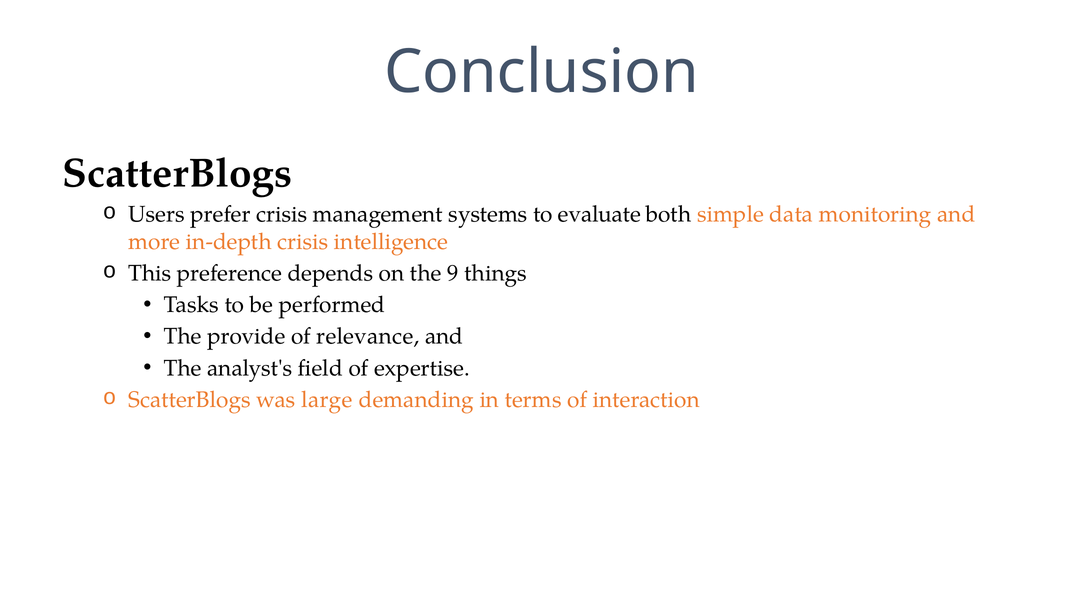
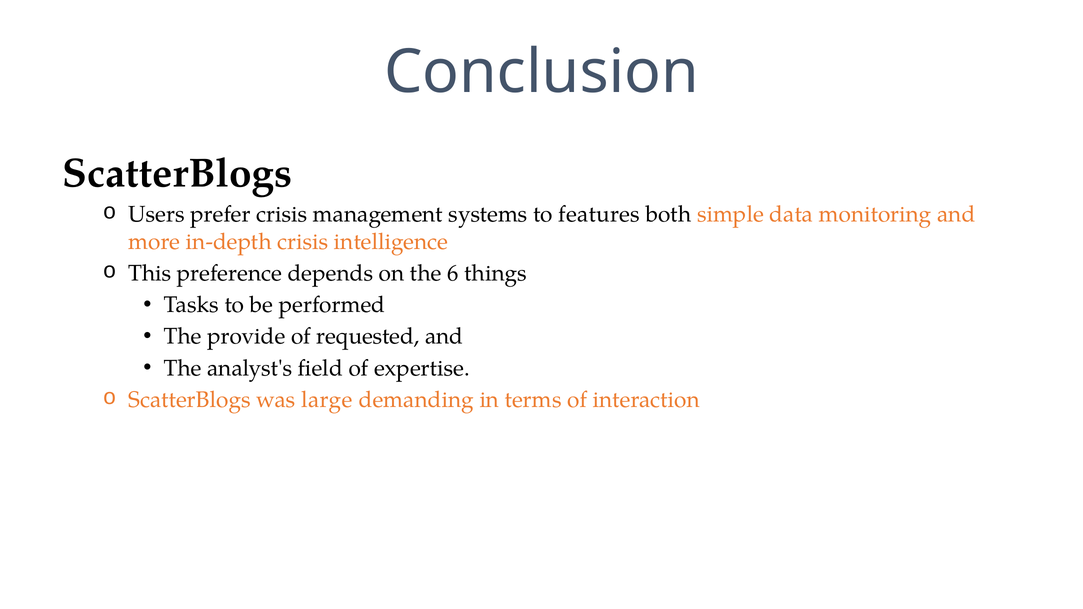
evaluate: evaluate -> features (599, 215)
9: 9 -> 6 (453, 273)
relevance: relevance -> requested (368, 337)
